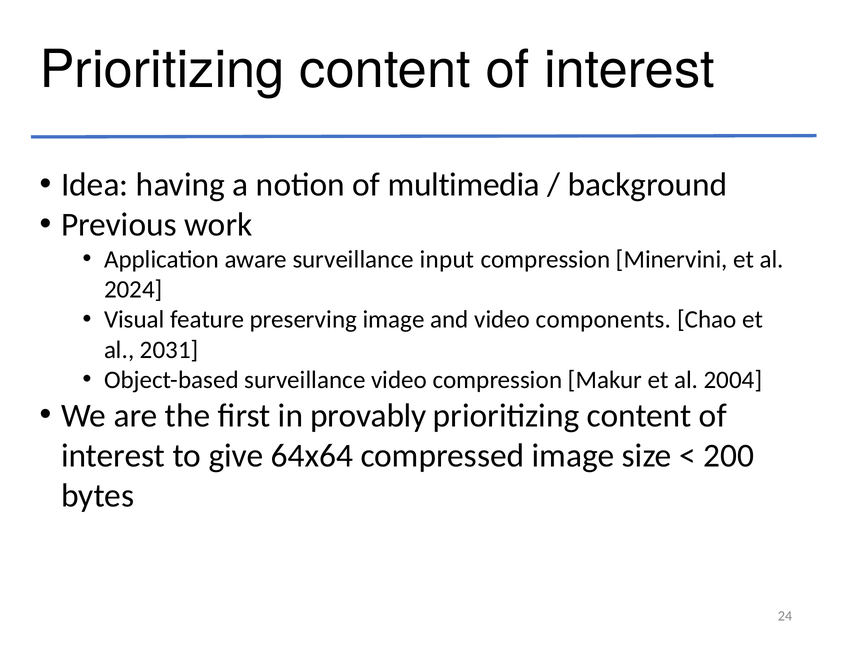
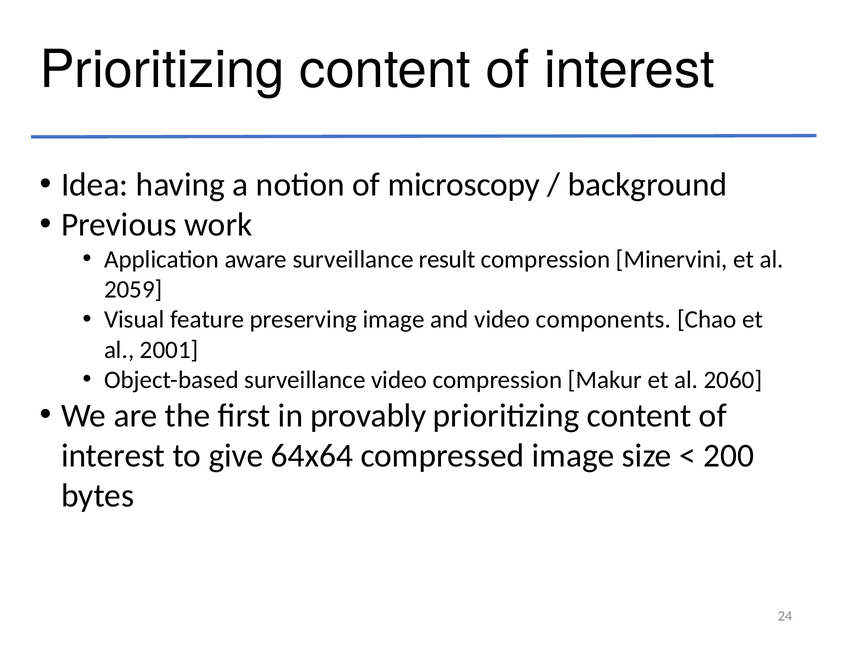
multimedia: multimedia -> microscopy (464, 185)
input: input -> result (447, 259)
2024: 2024 -> 2059 (133, 290)
2031: 2031 -> 2001 (169, 350)
2004: 2004 -> 2060 (733, 380)
